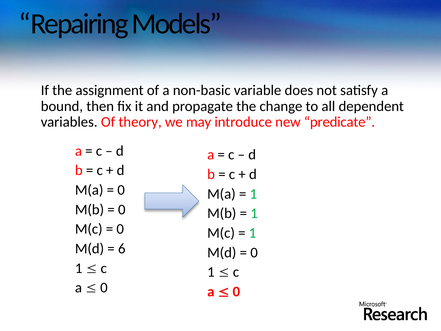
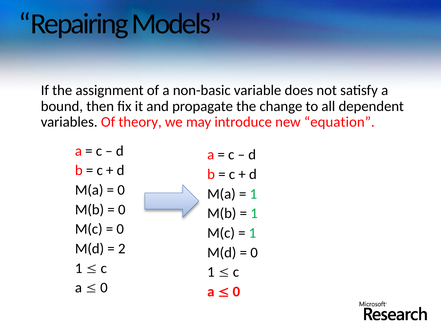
predicate: predicate -> equation (339, 122)
6: 6 -> 2 (122, 248)
